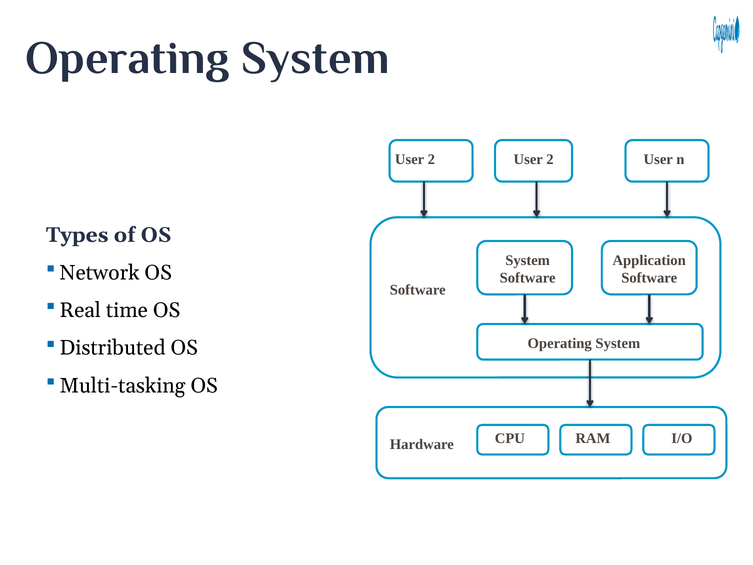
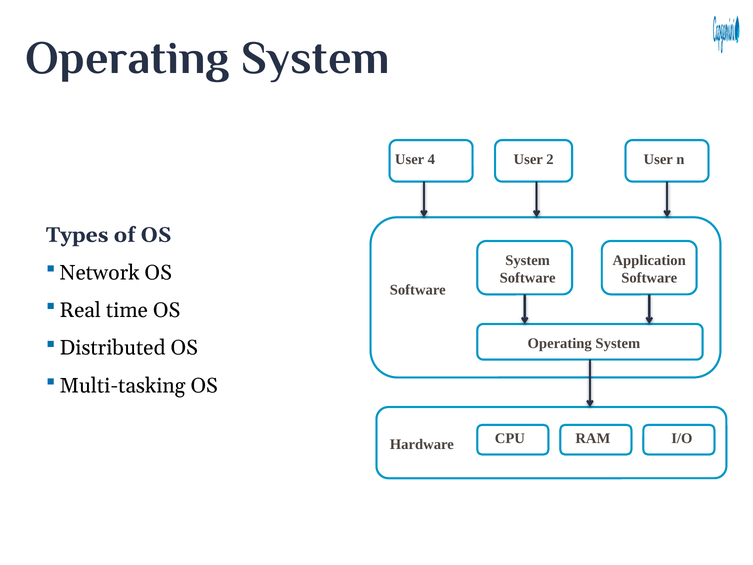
2: 2 -> 4 (431, 159)
